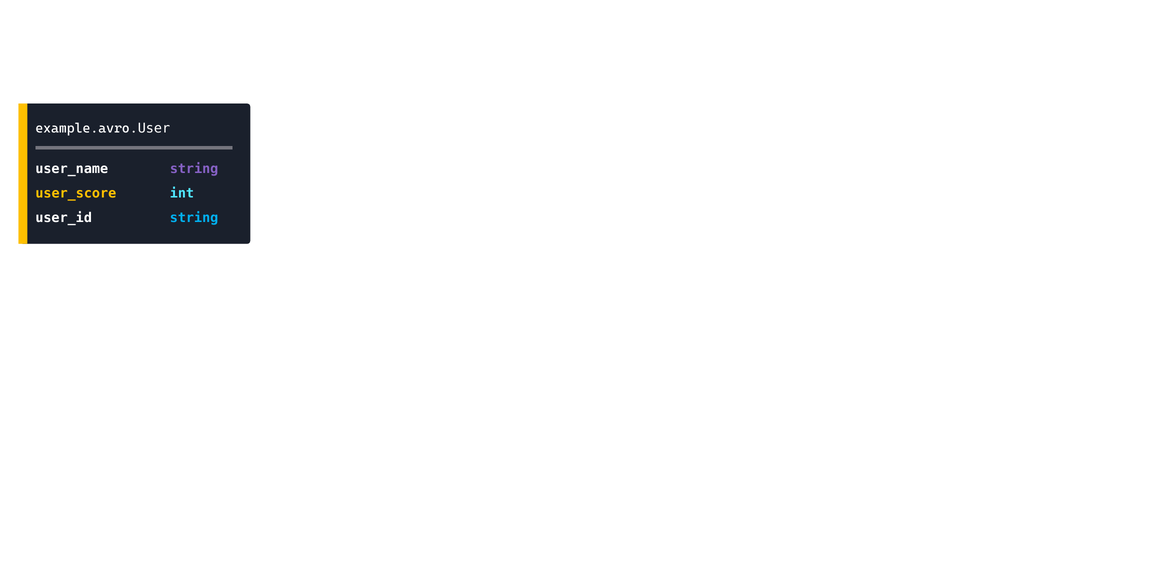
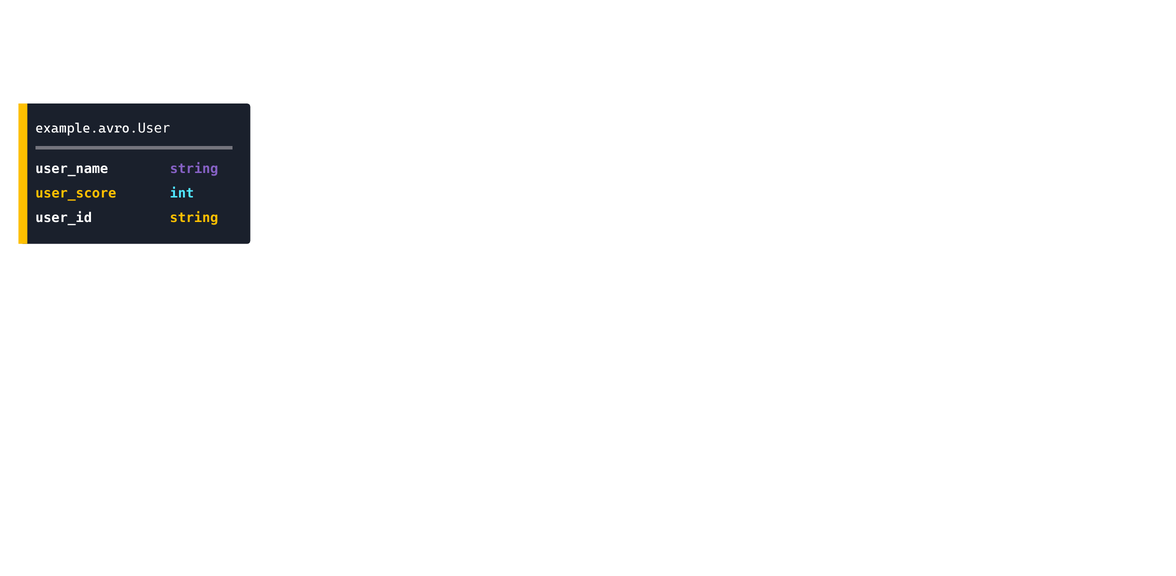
string colour: light blue -> yellow (194, 218)
